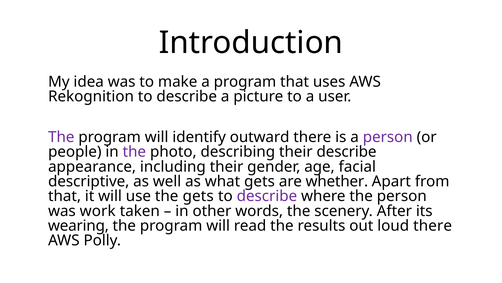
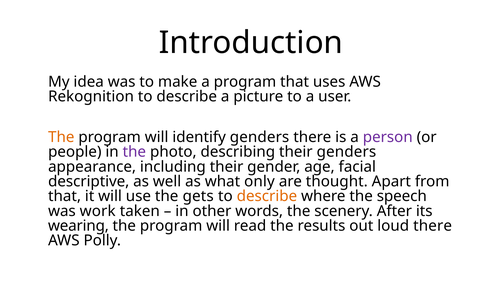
The colour: purple -> orange (61, 137)
identify outward: outward -> genders (260, 137)
their describe: describe -> genders (346, 152)
what gets: gets -> only (259, 181)
whether: whether -> thought (337, 181)
describe colour: purple -> orange (267, 196)
the person: person -> speech (402, 196)
